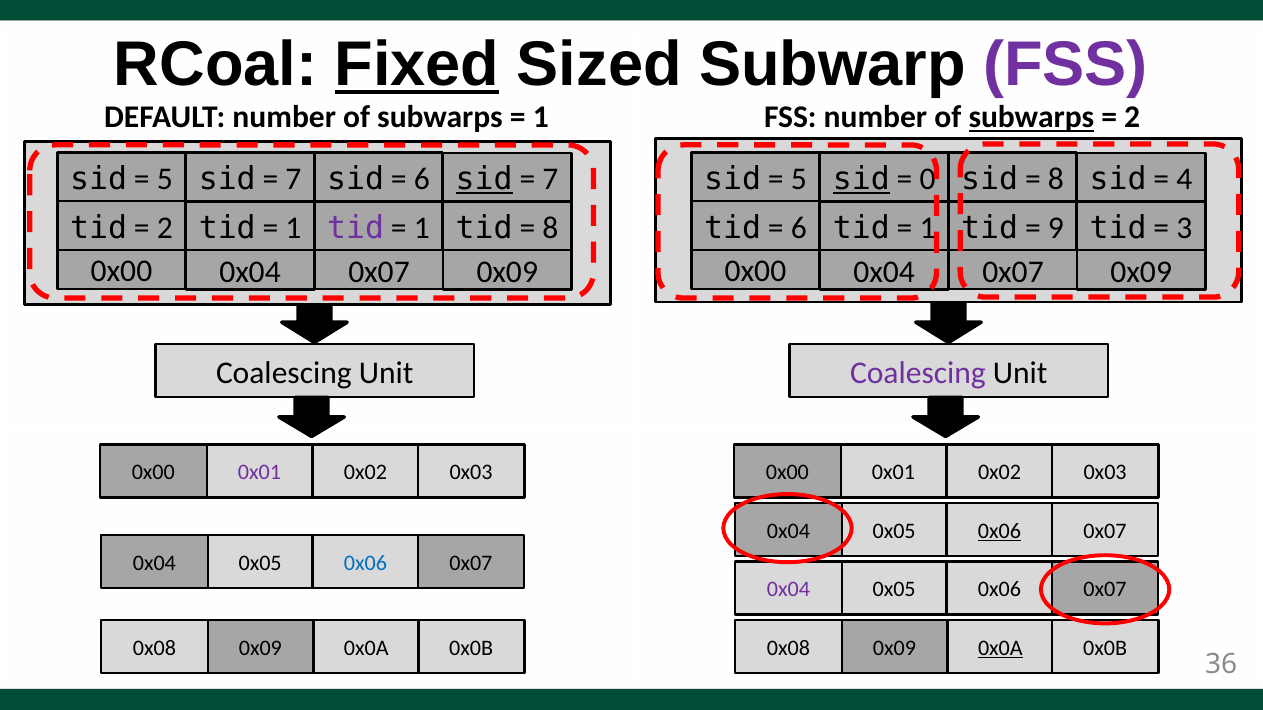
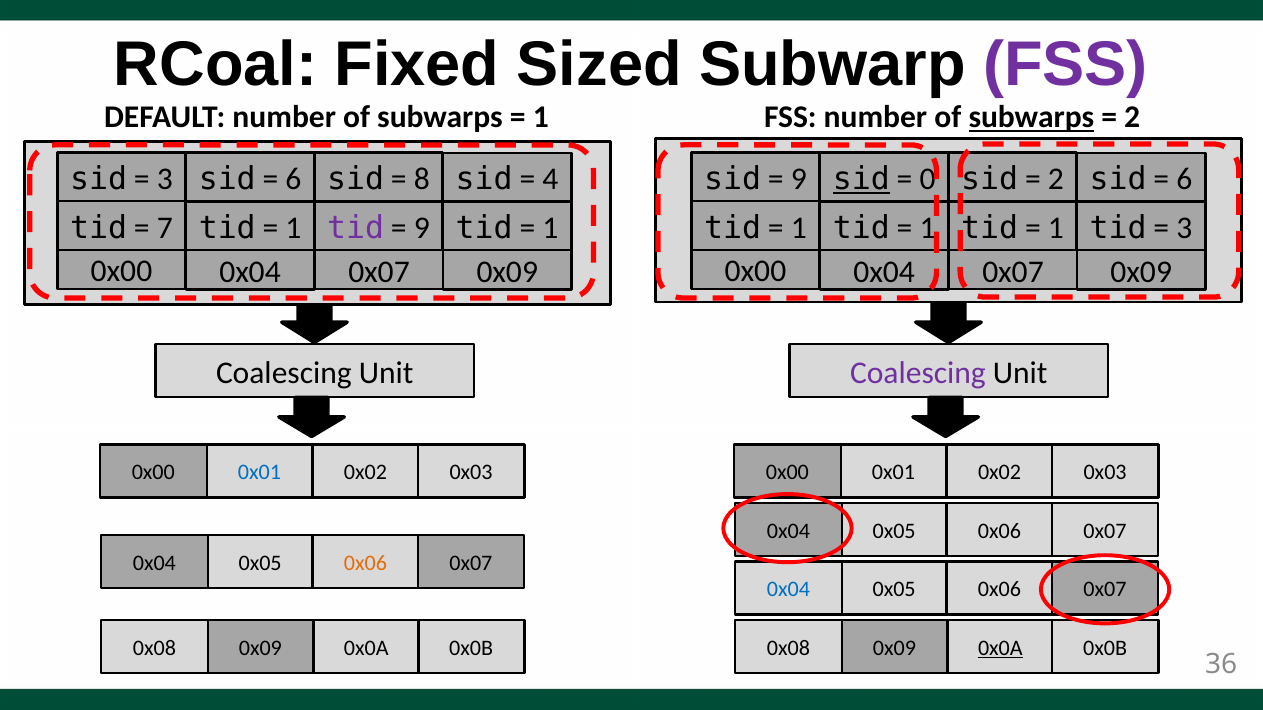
Fixed underline: present -> none (417, 65)
5: 5 -> 3 (165, 179)
7: 7 -> 6 (293, 179)
6: 6 -> 8 (422, 179)
sid underline: present -> none (484, 179)
7: 7 -> 4 (550, 179)
5: 5 -> 9 (799, 179)
8: 8 -> 2 (1056, 179)
4: 4 -> 6 (1184, 179)
2: 2 -> 7 (165, 228)
1: 1 -> 9 (422, 228)
8: 8 -> 1 (550, 228)
6: 6 -> 1 (799, 228)
9: 9 -> 1 (1056, 228)
0x01 colour: purple -> blue (260, 473)
0x06 underline: present -> none (1000, 531)
0x06 colour: blue -> orange (366, 563)
0x04 colour: purple -> blue (788, 590)
